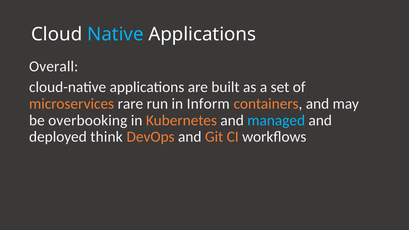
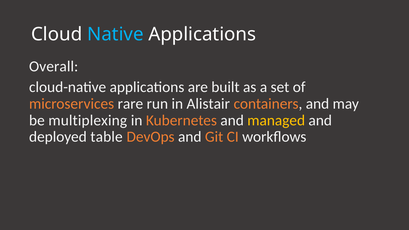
Inform: Inform -> Alistair (208, 104)
overbooking: overbooking -> multiplexing (88, 120)
managed colour: light blue -> yellow (276, 120)
think: think -> table (107, 137)
